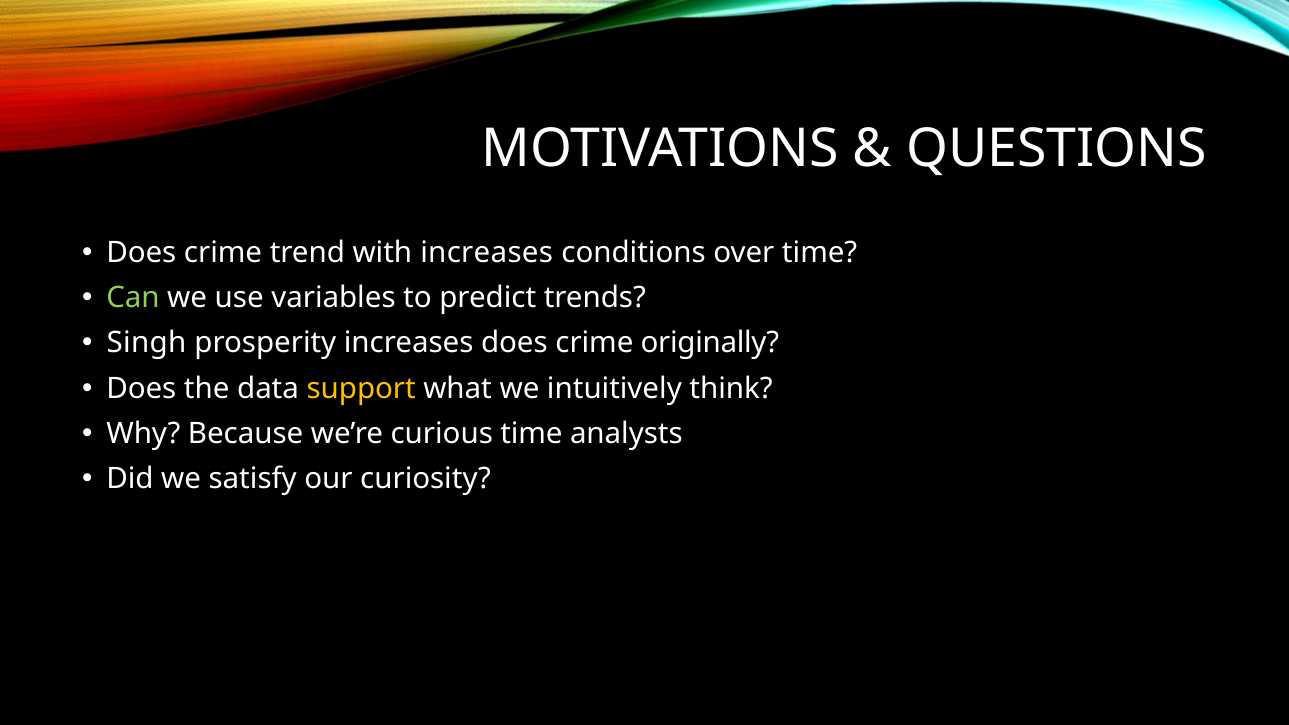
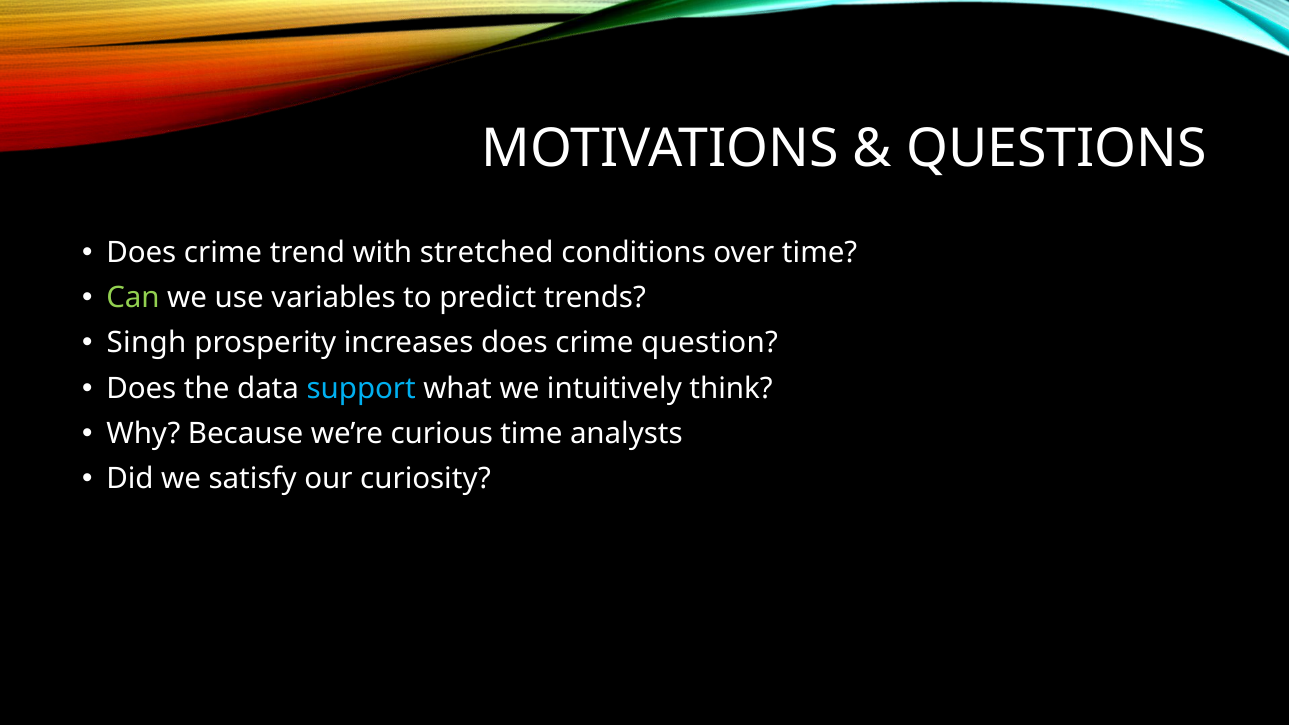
with increases: increases -> stretched (487, 253)
originally: originally -> question (710, 343)
support colour: yellow -> light blue (361, 389)
